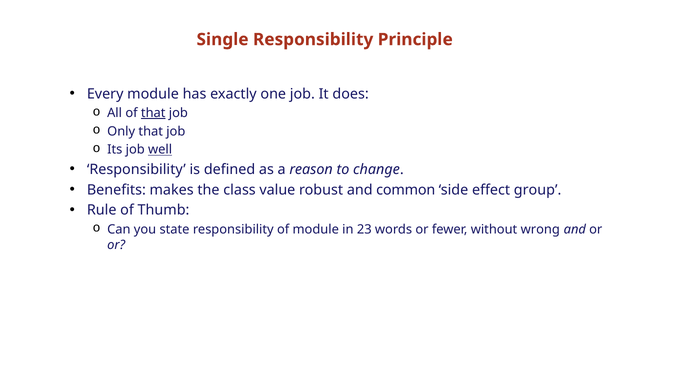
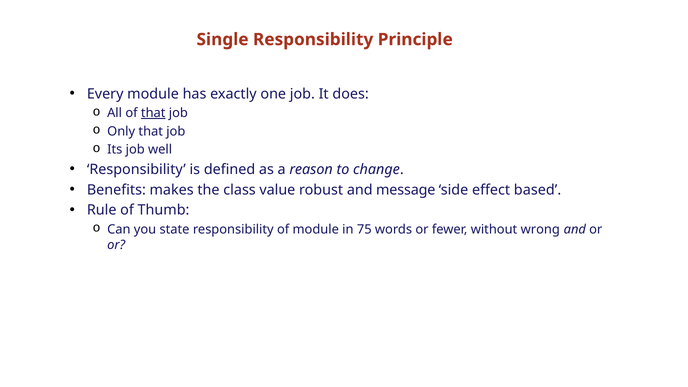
well underline: present -> none (160, 150)
common: common -> message (406, 190)
group: group -> based (538, 190)
23: 23 -> 75 (364, 229)
